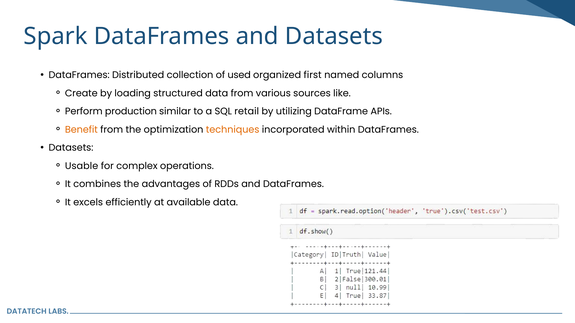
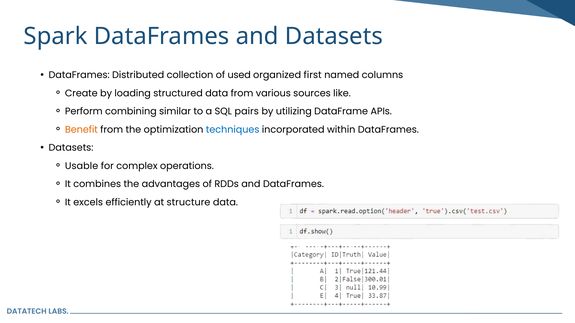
production: production -> combining (131, 112)
retail: retail -> pairs (247, 112)
techniques colour: orange -> blue (233, 130)
available: available -> structure (189, 203)
